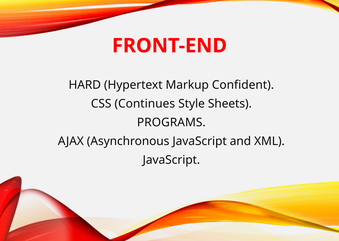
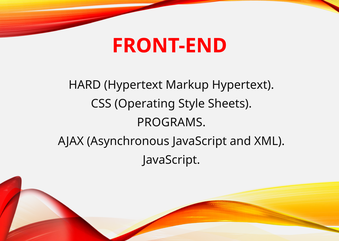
Markup Confident: Confident -> Hypertext (243, 85)
Continues: Continues -> Operating (145, 103)
